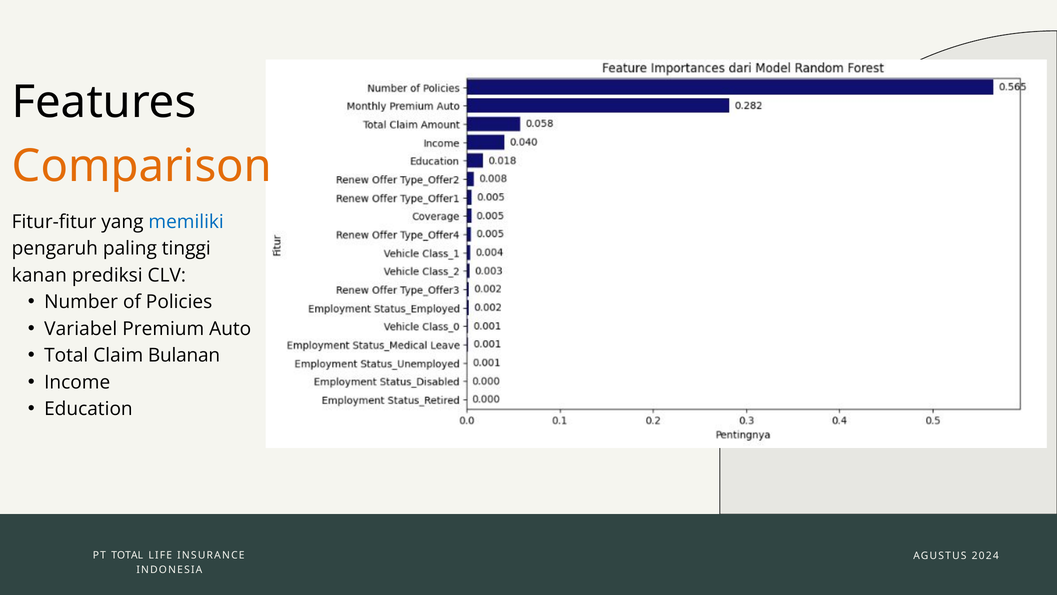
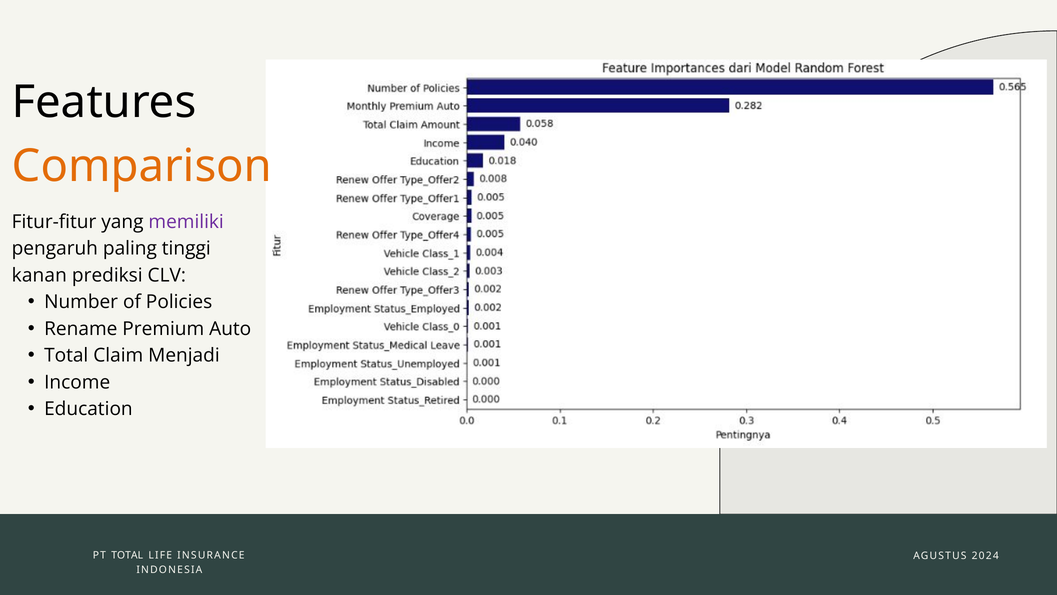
memiliki colour: blue -> purple (186, 222)
Variabel: Variabel -> Rename (81, 329)
Bulanan: Bulanan -> Menjadi (184, 355)
